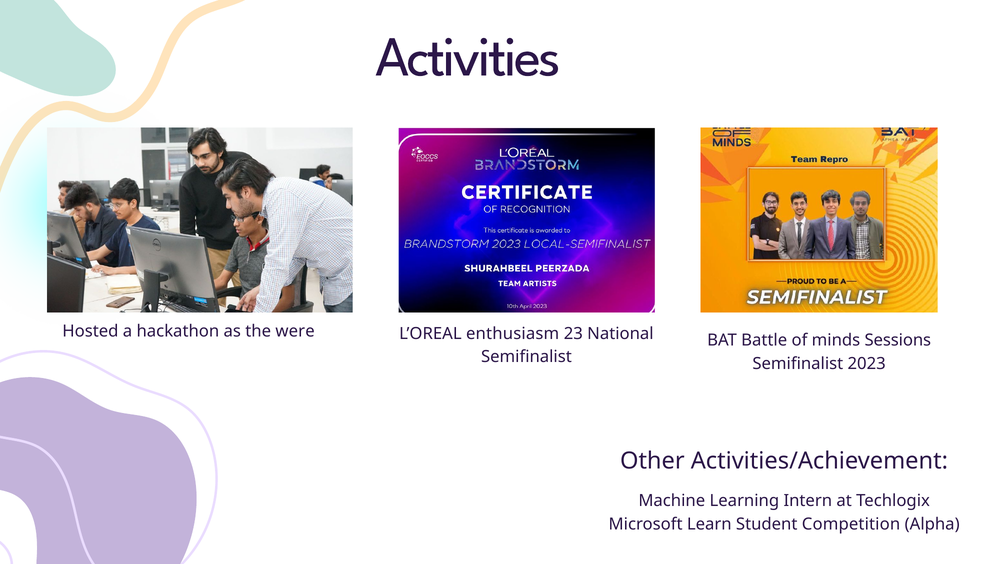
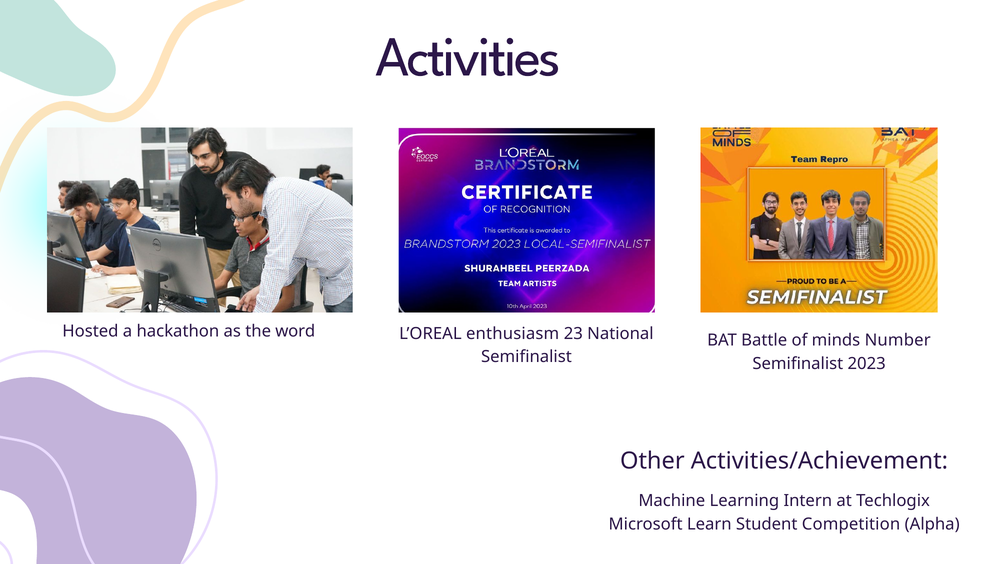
were: were -> word (295, 331)
Sessions: Sessions -> Number (898, 340)
